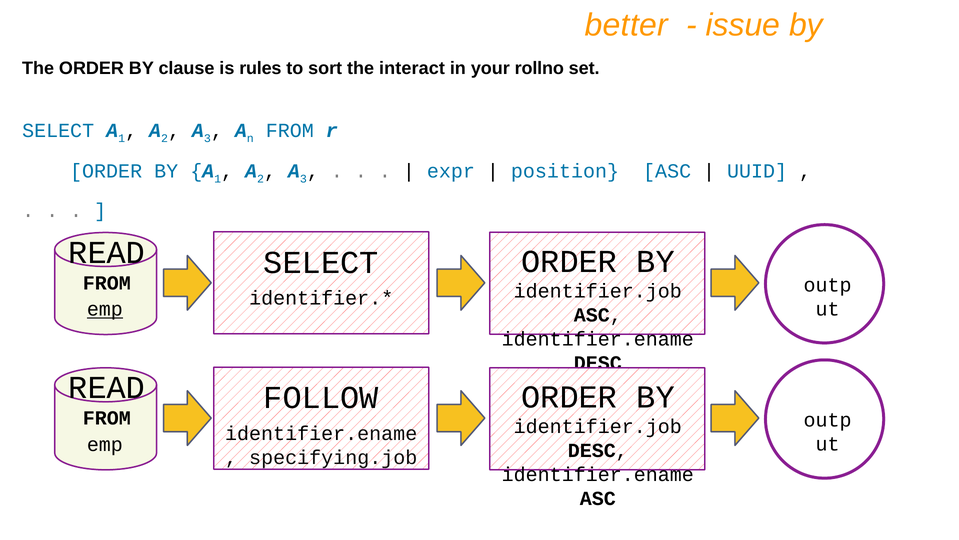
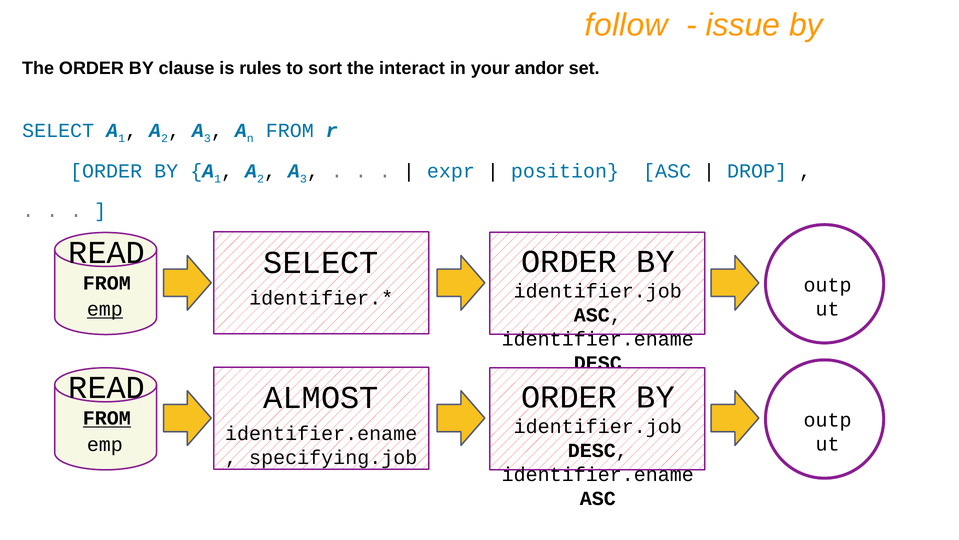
better: better -> follow (626, 25)
rollno: rollno -> andor (539, 68)
UUID: UUID -> DROP (757, 171)
FOLLOW: FOLLOW -> ALMOST (321, 397)
FROM underline: none -> present (107, 418)
